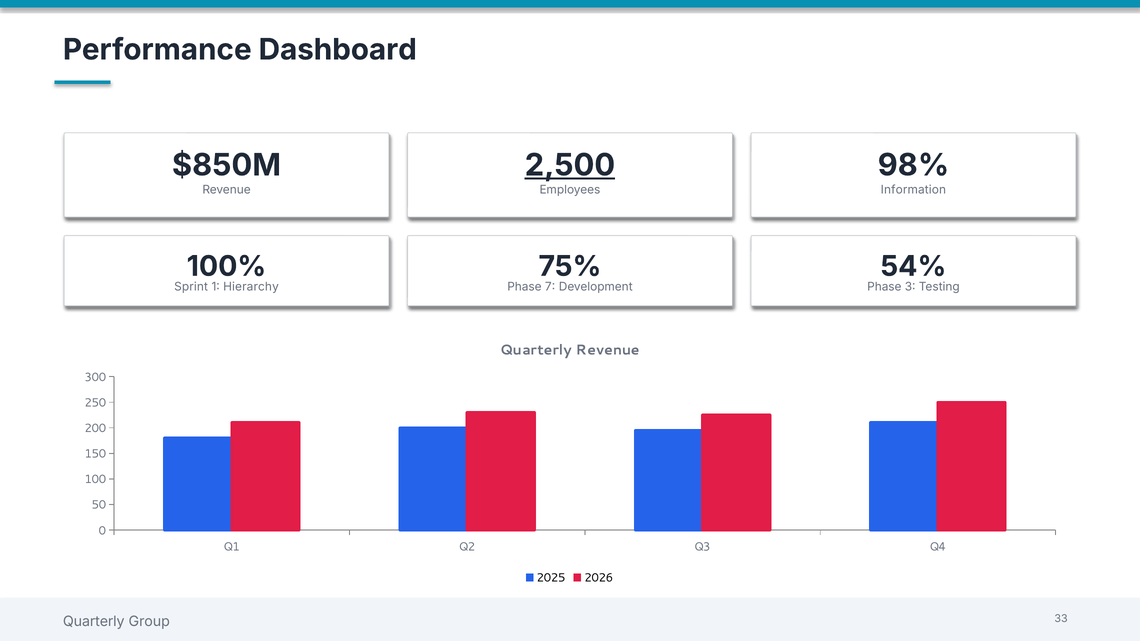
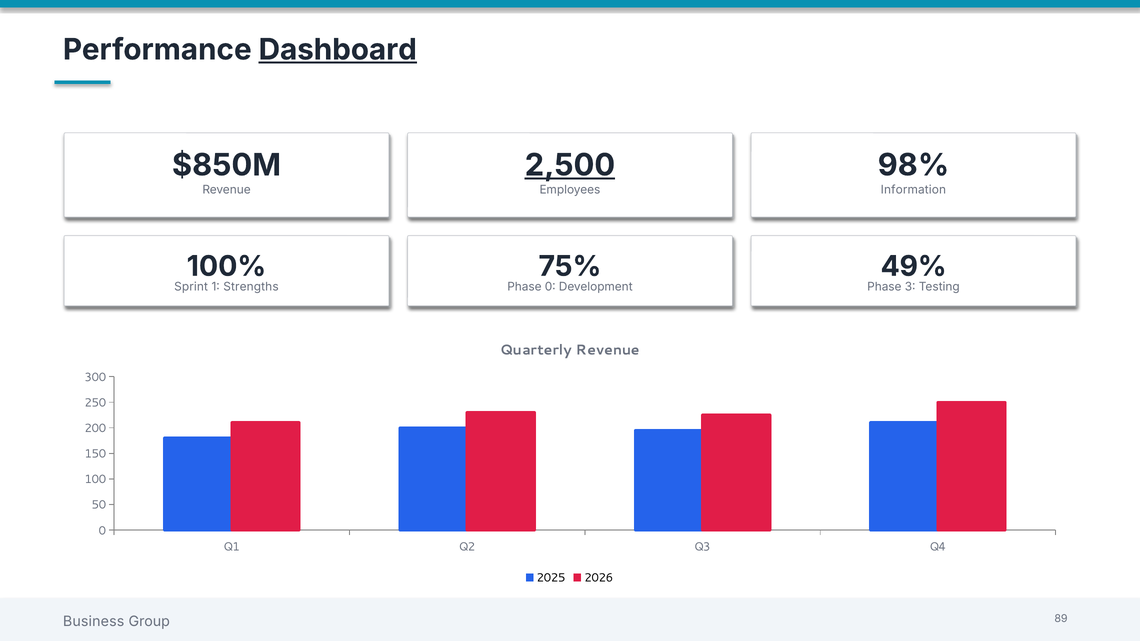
Dashboard underline: none -> present (338, 50)
54%: 54% -> 49% (914, 267)
Hierarchy: Hierarchy -> Strengths (251, 287)
Phase 7: 7 -> 0 (550, 287)
Quarterly: Quarterly -> Business (94, 622)
33: 33 -> 89 (1061, 619)
